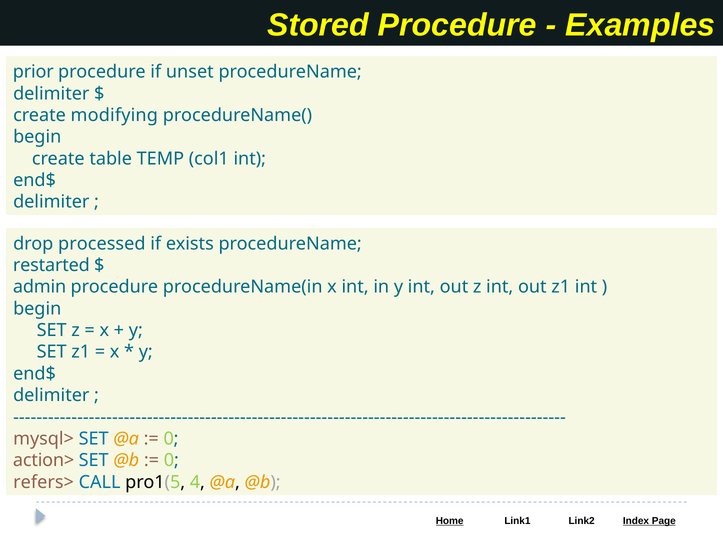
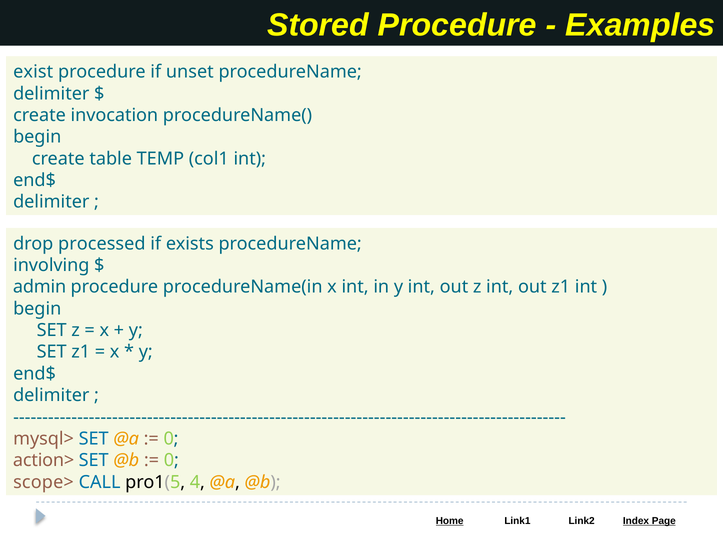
prior: prior -> exist (33, 72)
modifying: modifying -> invocation (114, 115)
restarted: restarted -> involving (51, 265)
refers>: refers> -> scope> (43, 482)
